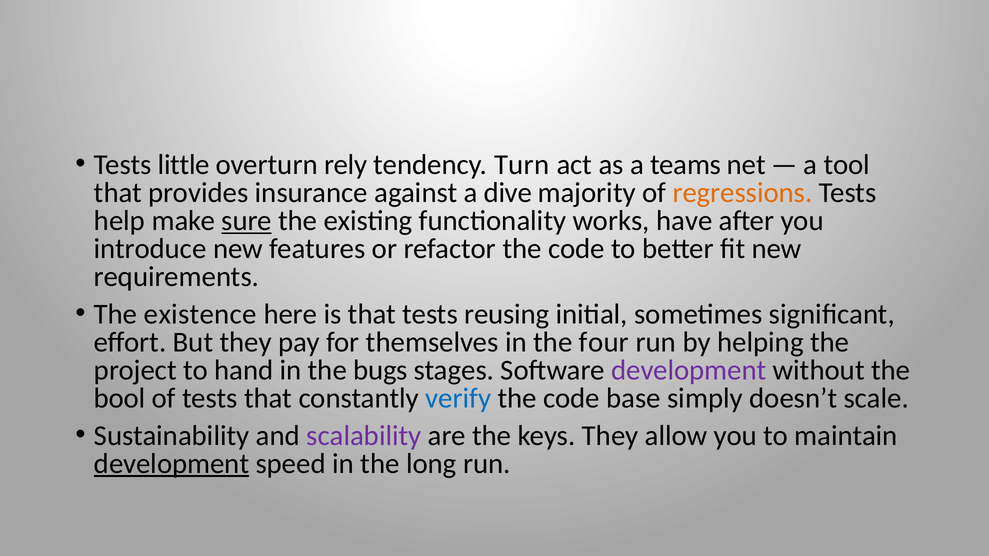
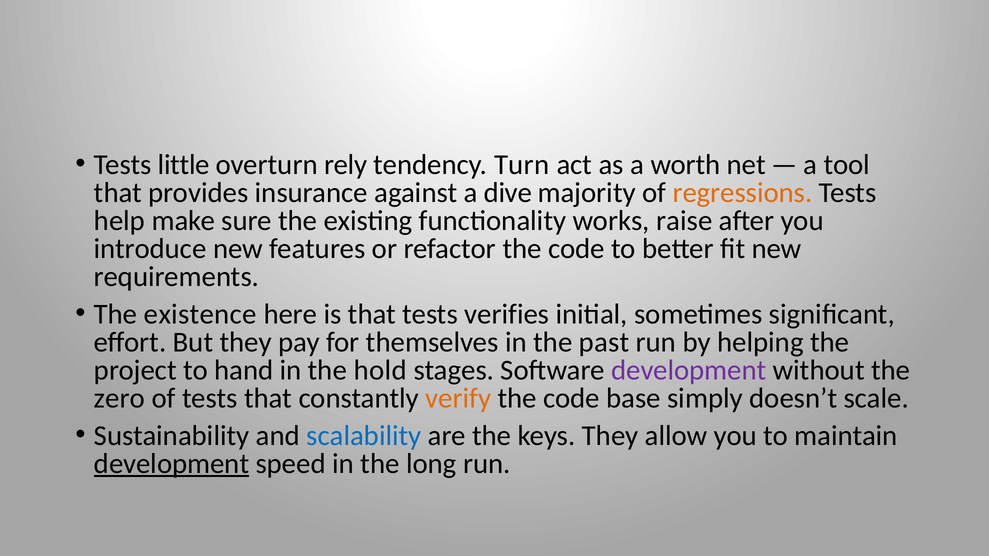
teams: teams -> worth (686, 165)
sure underline: present -> none (247, 221)
have: have -> raise (684, 221)
reusing: reusing -> verifies (507, 314)
four: four -> past (604, 342)
bugs: bugs -> hold (380, 370)
bool: bool -> zero (119, 398)
verify colour: blue -> orange (458, 398)
scalability colour: purple -> blue (364, 436)
